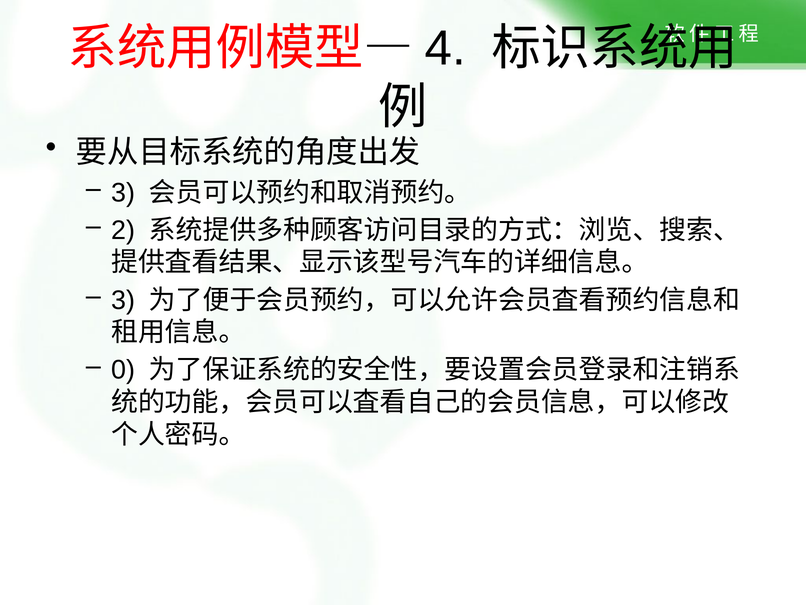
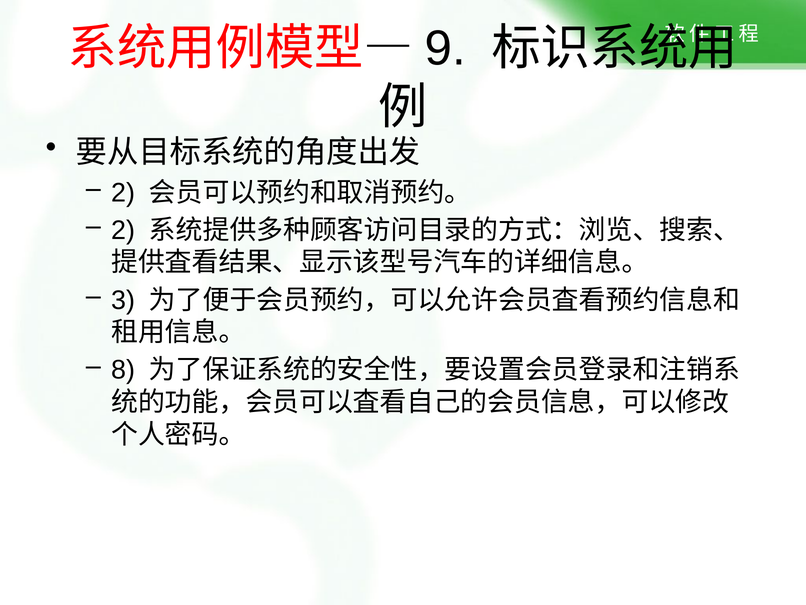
4: 4 -> 9 (445, 48)
3: 3 -> 2 (123, 193)
0: 0 -> 8 (123, 370)
